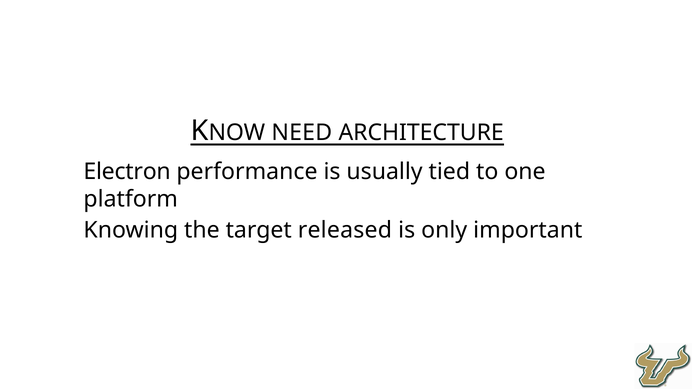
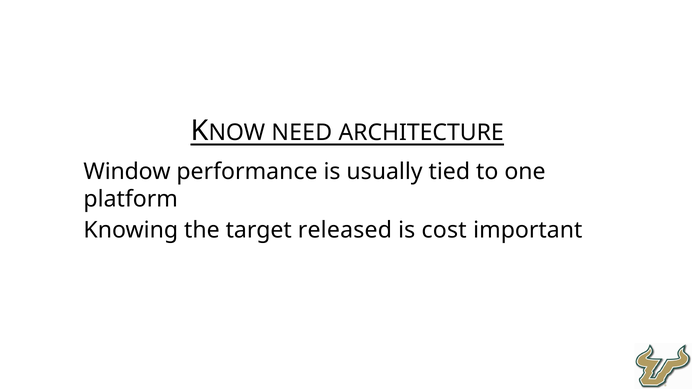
Electron: Electron -> Window (127, 172)
only: only -> cost (444, 231)
